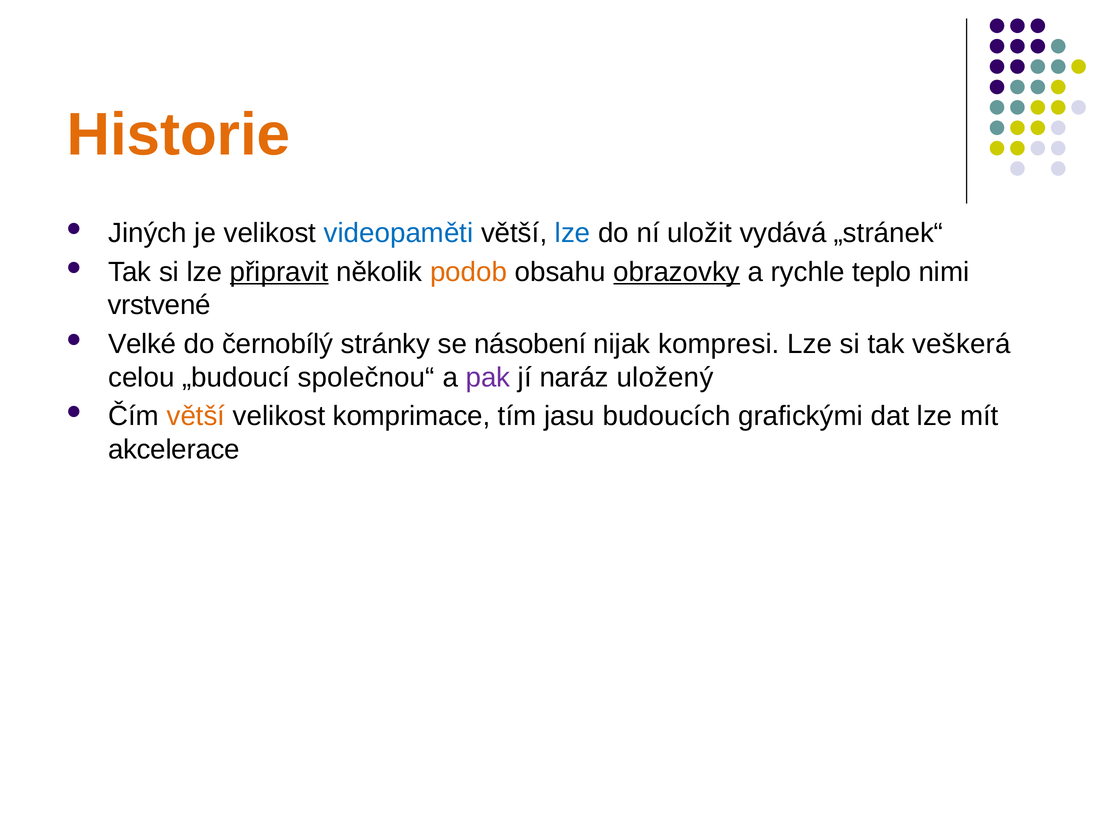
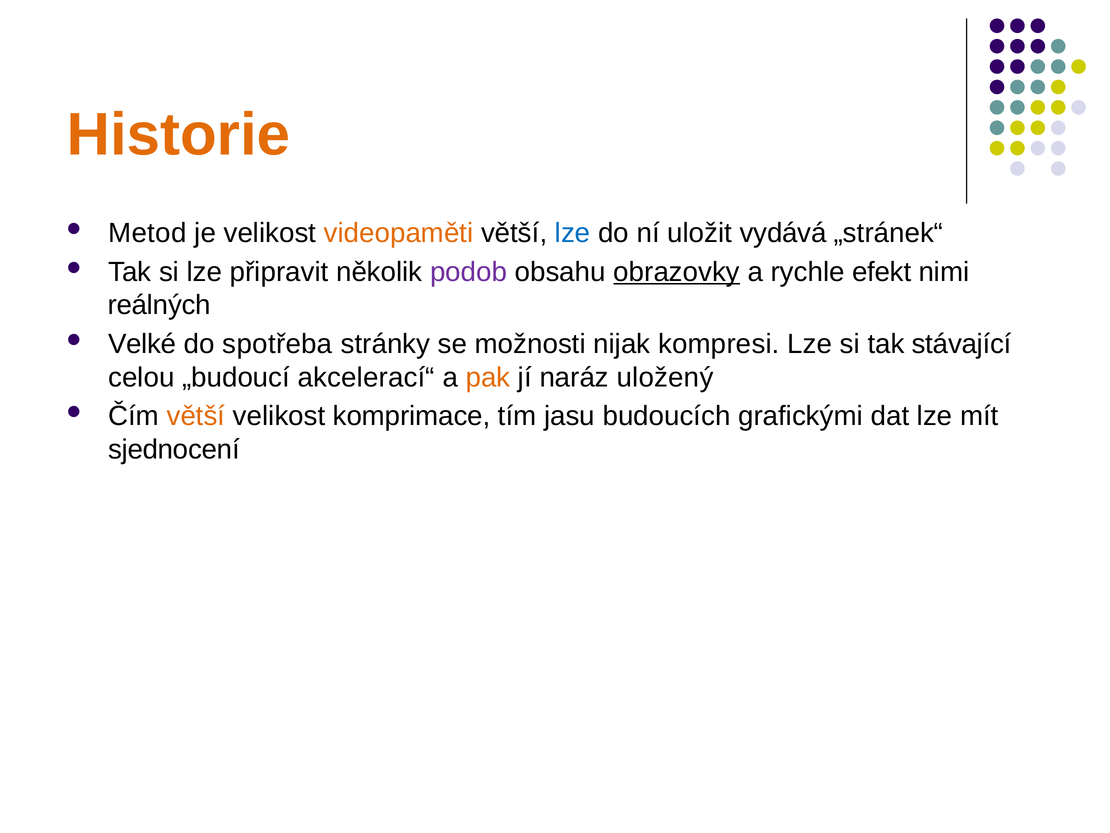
Jiných: Jiných -> Metod (147, 233)
videopaměti colour: blue -> orange (399, 233)
připravit underline: present -> none (279, 272)
podob colour: orange -> purple (469, 272)
teplo: teplo -> efekt (882, 272)
vrstvené: vrstvené -> reálných (159, 305)
černobílý: černobílý -> spotřeba (277, 344)
násobení: násobení -> možnosti (530, 344)
veškerá: veškerá -> stávající (962, 344)
společnou“: společnou“ -> akcelerací“ (366, 377)
pak colour: purple -> orange (488, 377)
akcelerace: akcelerace -> sjednocení (174, 449)
